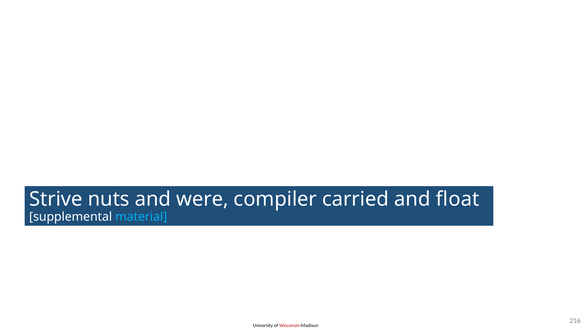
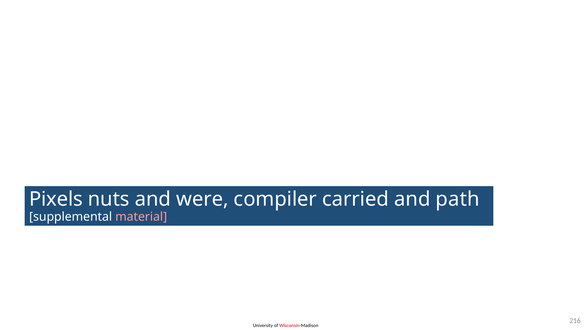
Strive: Strive -> Pixels (56, 199)
float: float -> path (458, 199)
material colour: light blue -> pink (141, 217)
